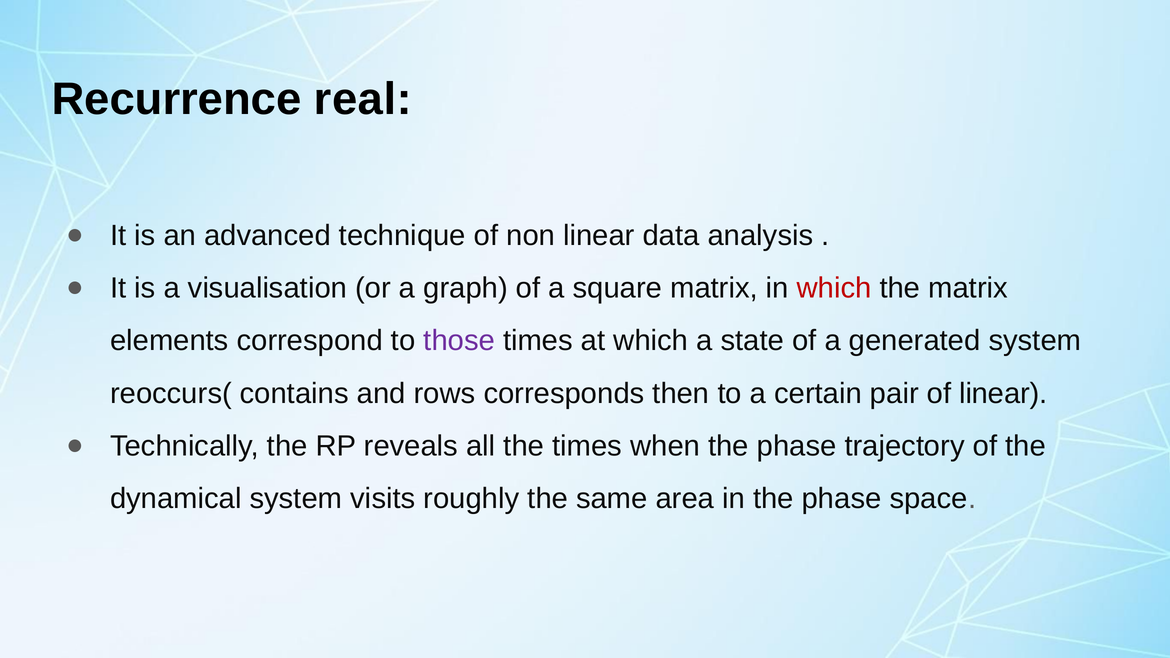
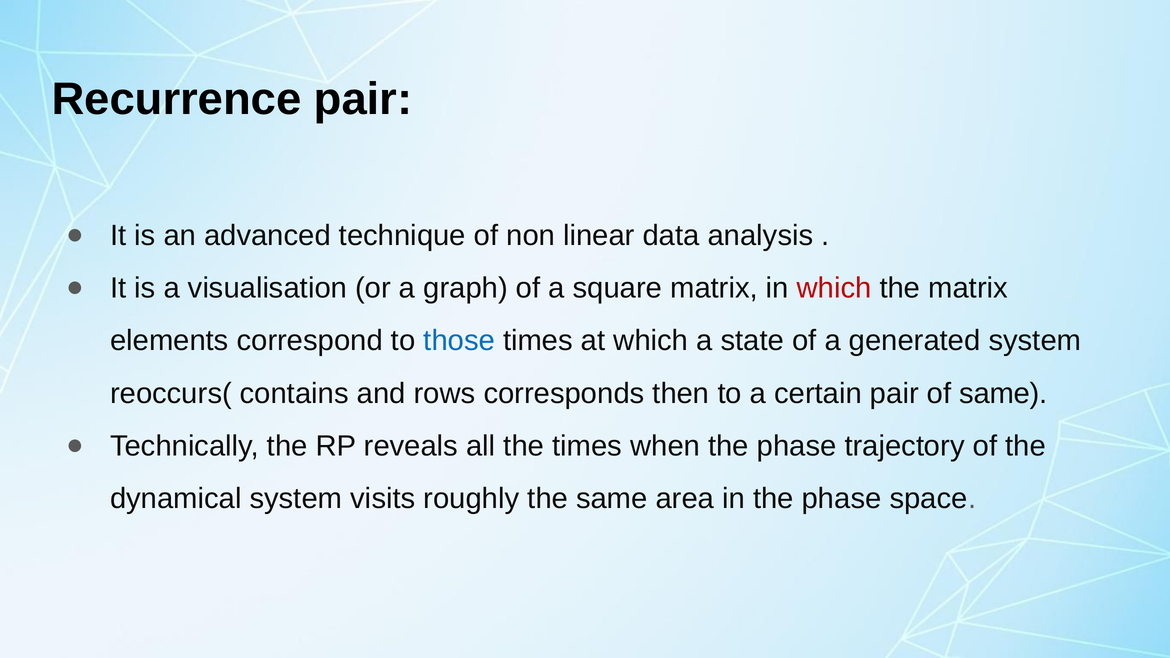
Recurrence real: real -> pair (363, 99)
those colour: purple -> blue (459, 341)
of linear: linear -> same (1003, 394)
